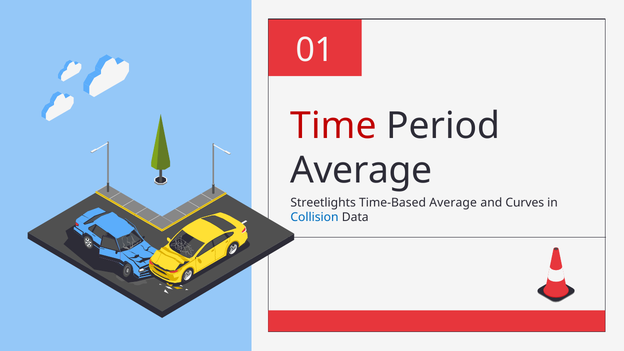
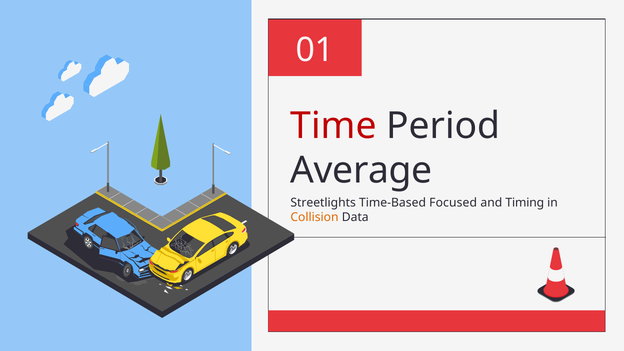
Time-Based Average: Average -> Focused (453, 203)
Curves: Curves -> Timing (525, 203)
Collision colour: blue -> orange (314, 217)
